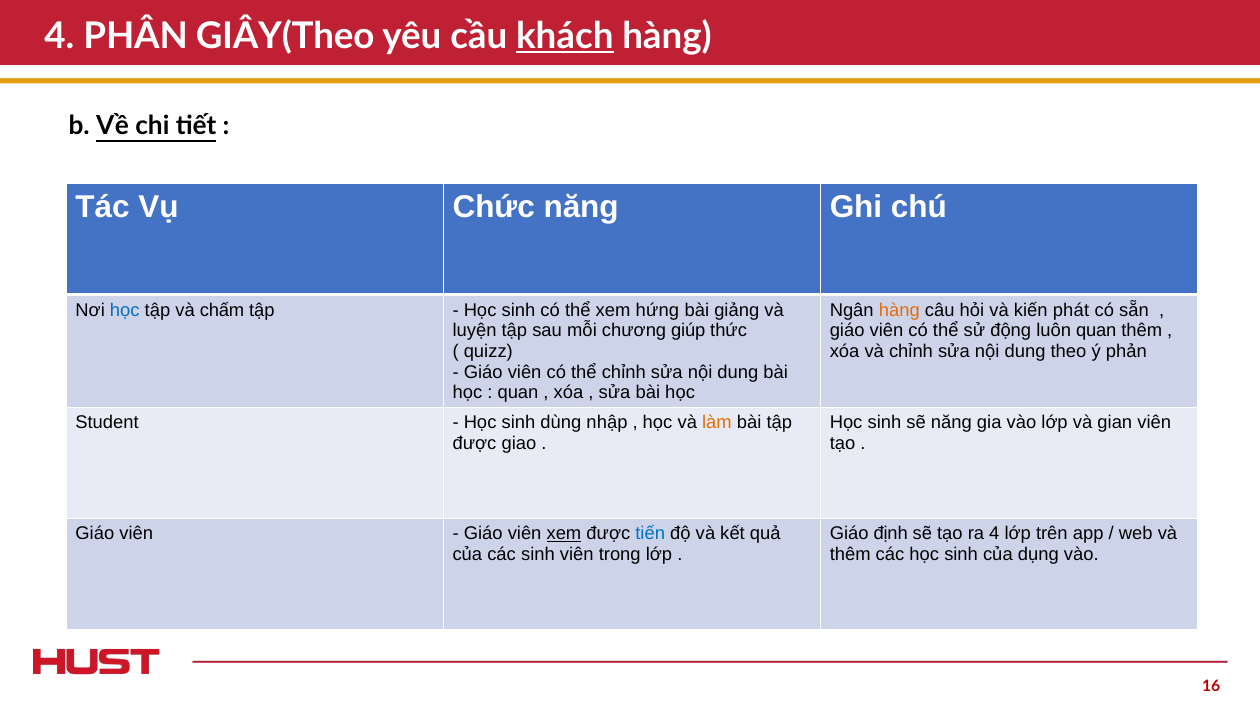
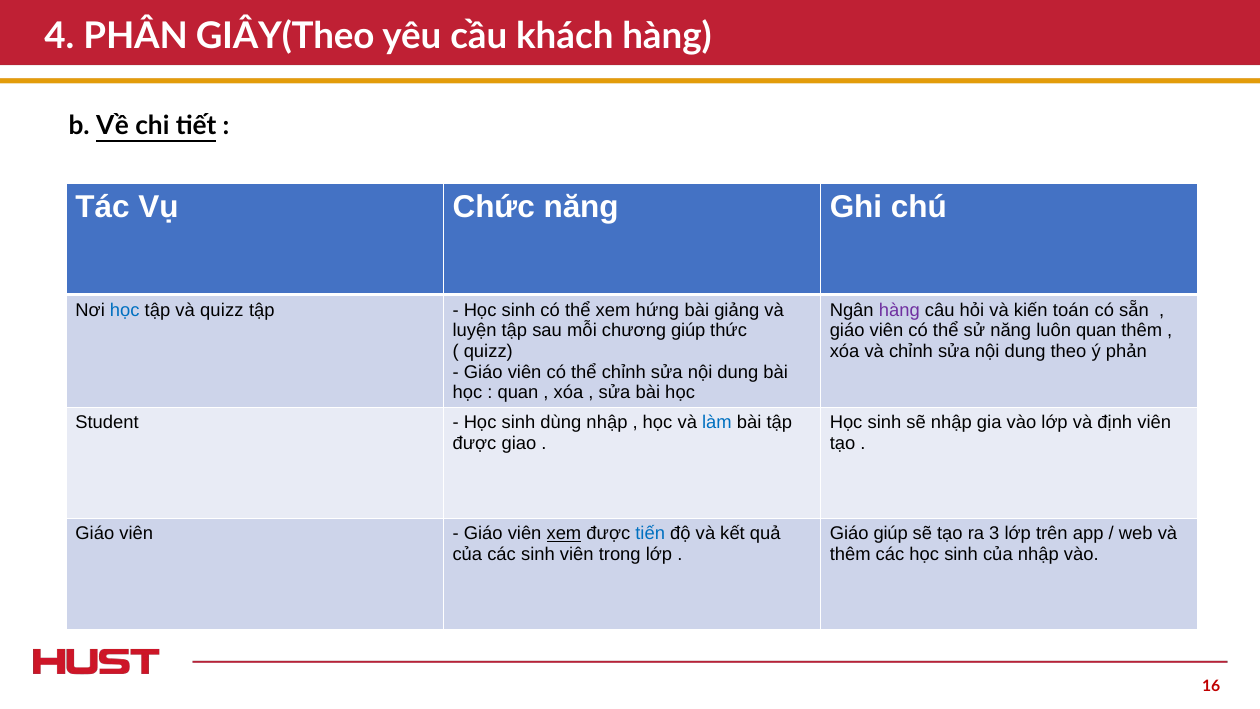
khách underline: present -> none (565, 36)
và chấm: chấm -> quizz (222, 310)
hàng colour: orange -> purple (899, 310)
phát: phát -> toán (1071, 310)
sử động: động -> năng (1011, 331)
làm colour: orange -> blue (717, 423)
sẽ năng: năng -> nhập (951, 423)
gian: gian -> định (1115, 423)
Giáo định: định -> giúp (891, 534)
ra 4: 4 -> 3 (994, 534)
của dụng: dụng -> nhập (1038, 554)
